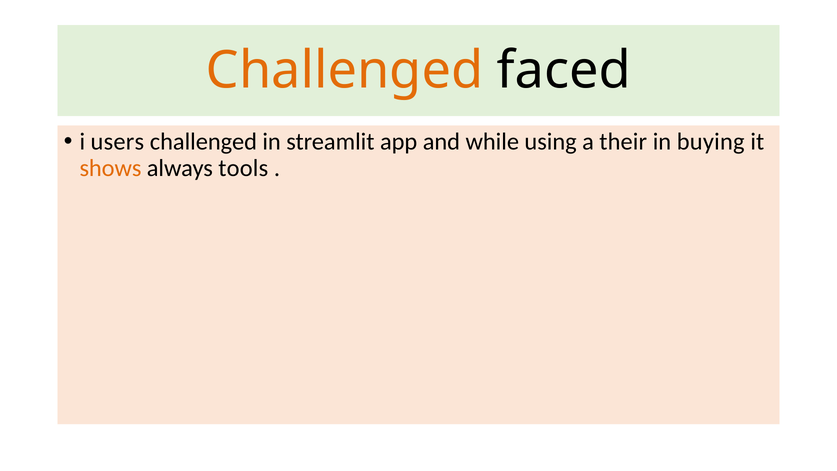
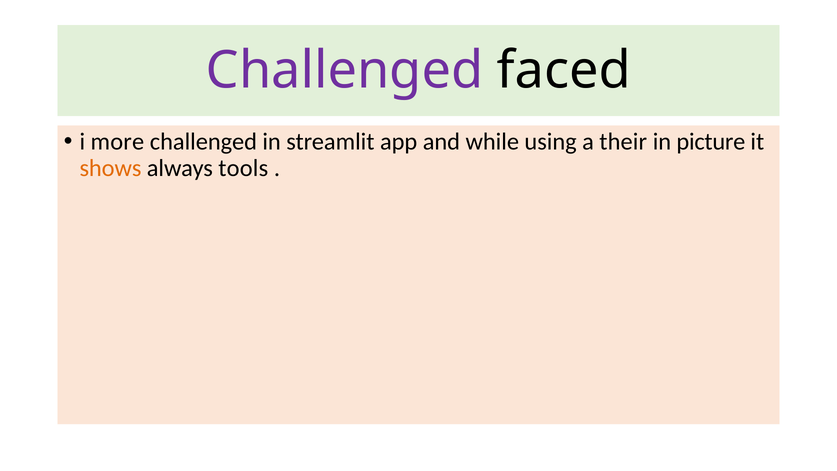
Challenged colour: orange -> purple (345, 70)
users: users -> more (117, 142)
buying: buying -> picture (711, 142)
